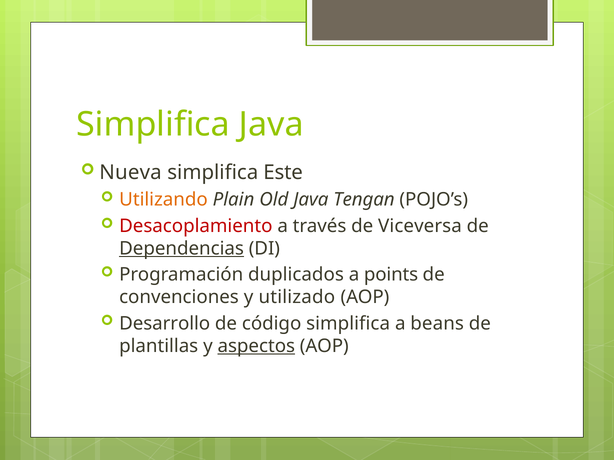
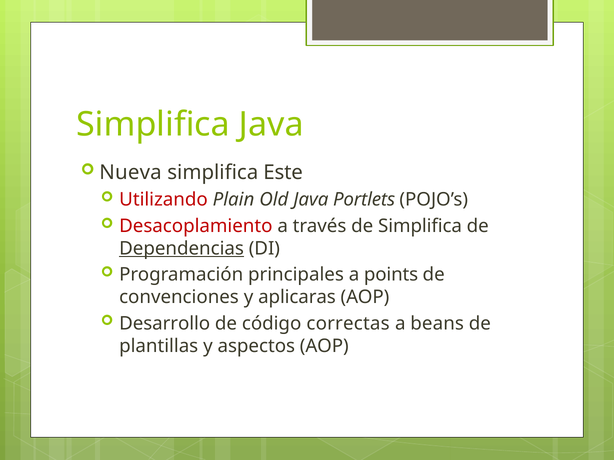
Utilizando colour: orange -> red (163, 200)
Tengan: Tengan -> Portlets (364, 200)
de Viceversa: Viceversa -> Simplifica (420, 226)
duplicados: duplicados -> principales (296, 275)
utilizado: utilizado -> aplicaras (297, 297)
código simplifica: simplifica -> correctas (348, 324)
aspectos underline: present -> none (256, 346)
